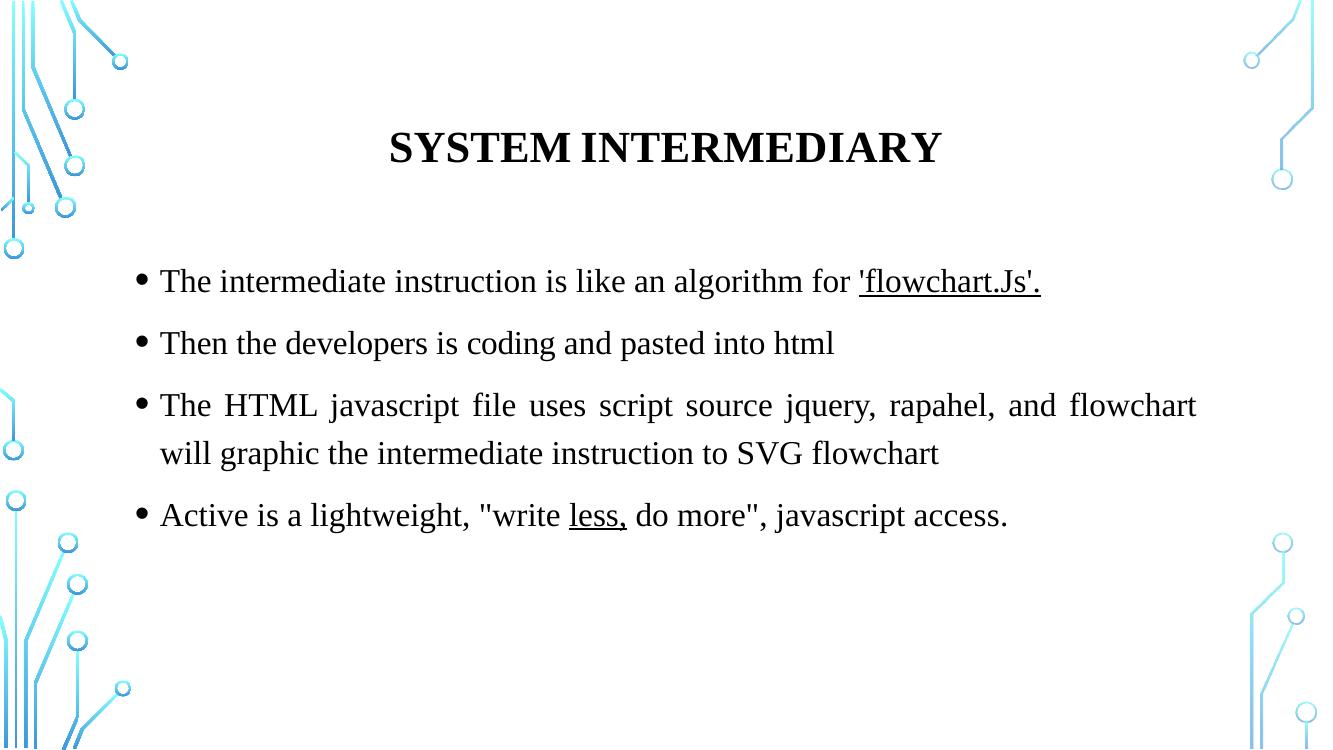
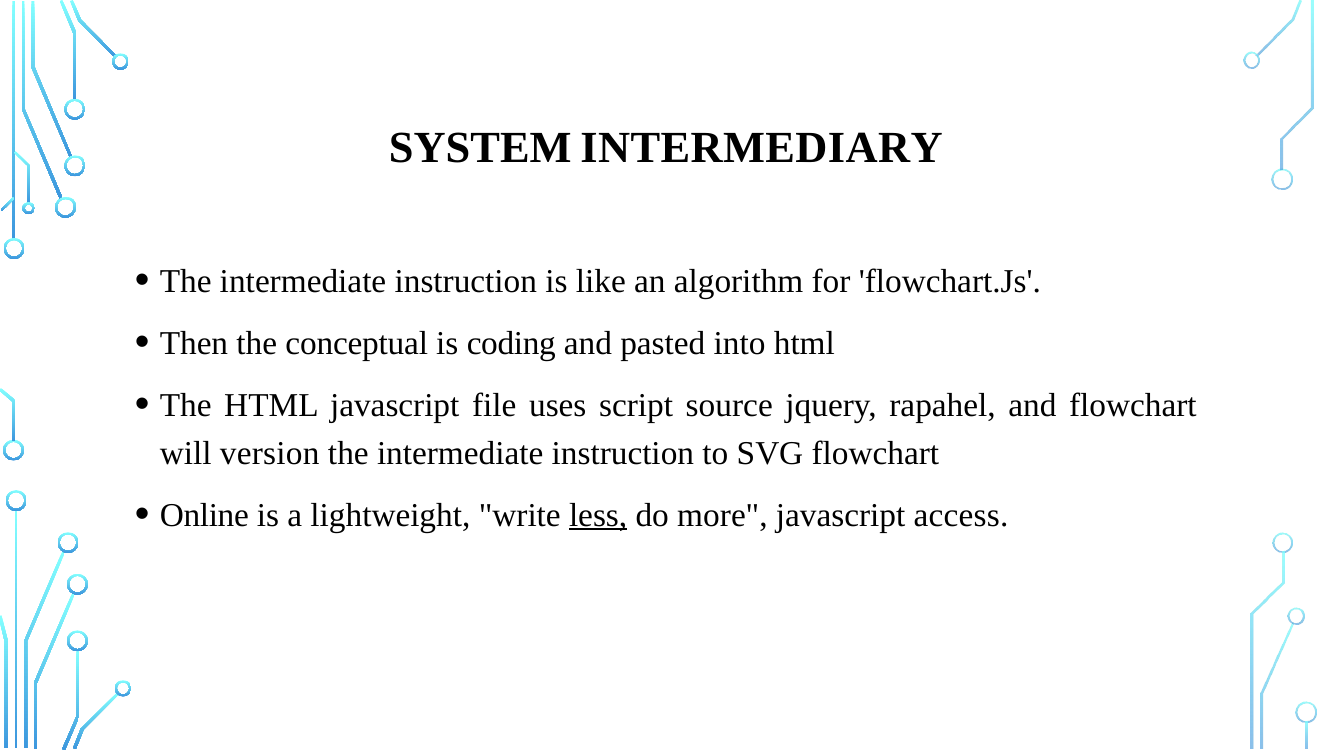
flowchart.Js underline: present -> none (950, 281)
developers: developers -> conceptual (357, 343)
graphic: graphic -> version (270, 453)
Active: Active -> Online (204, 515)
